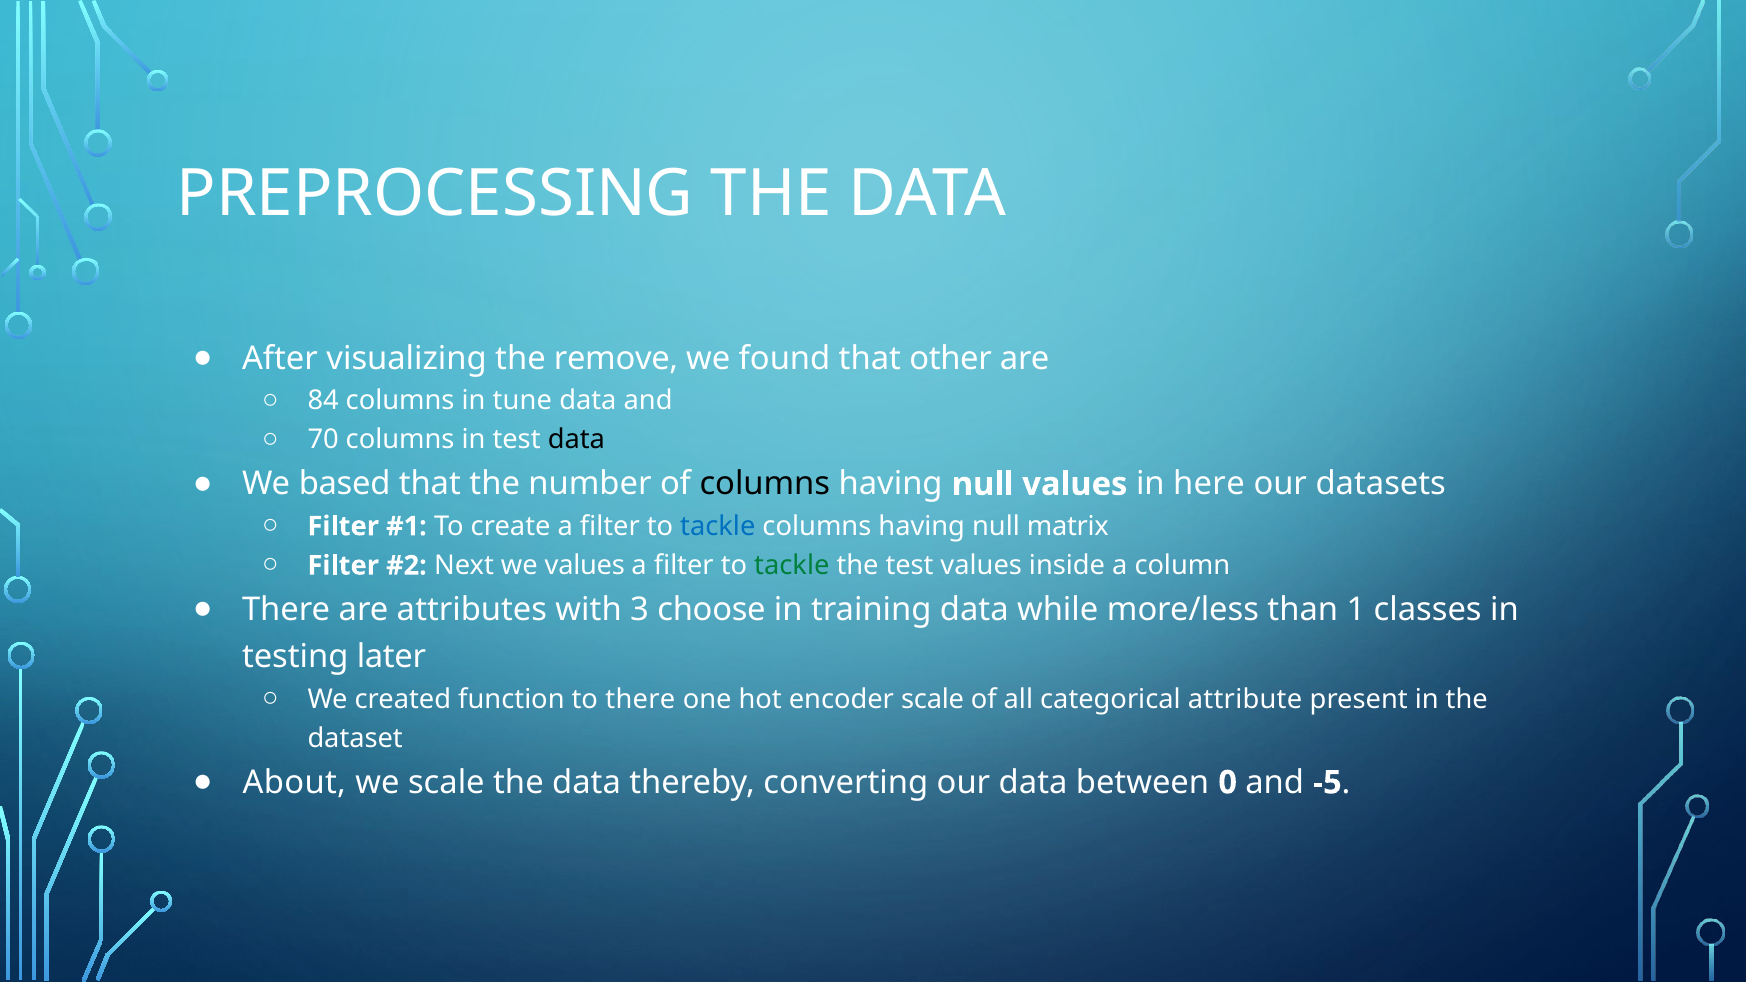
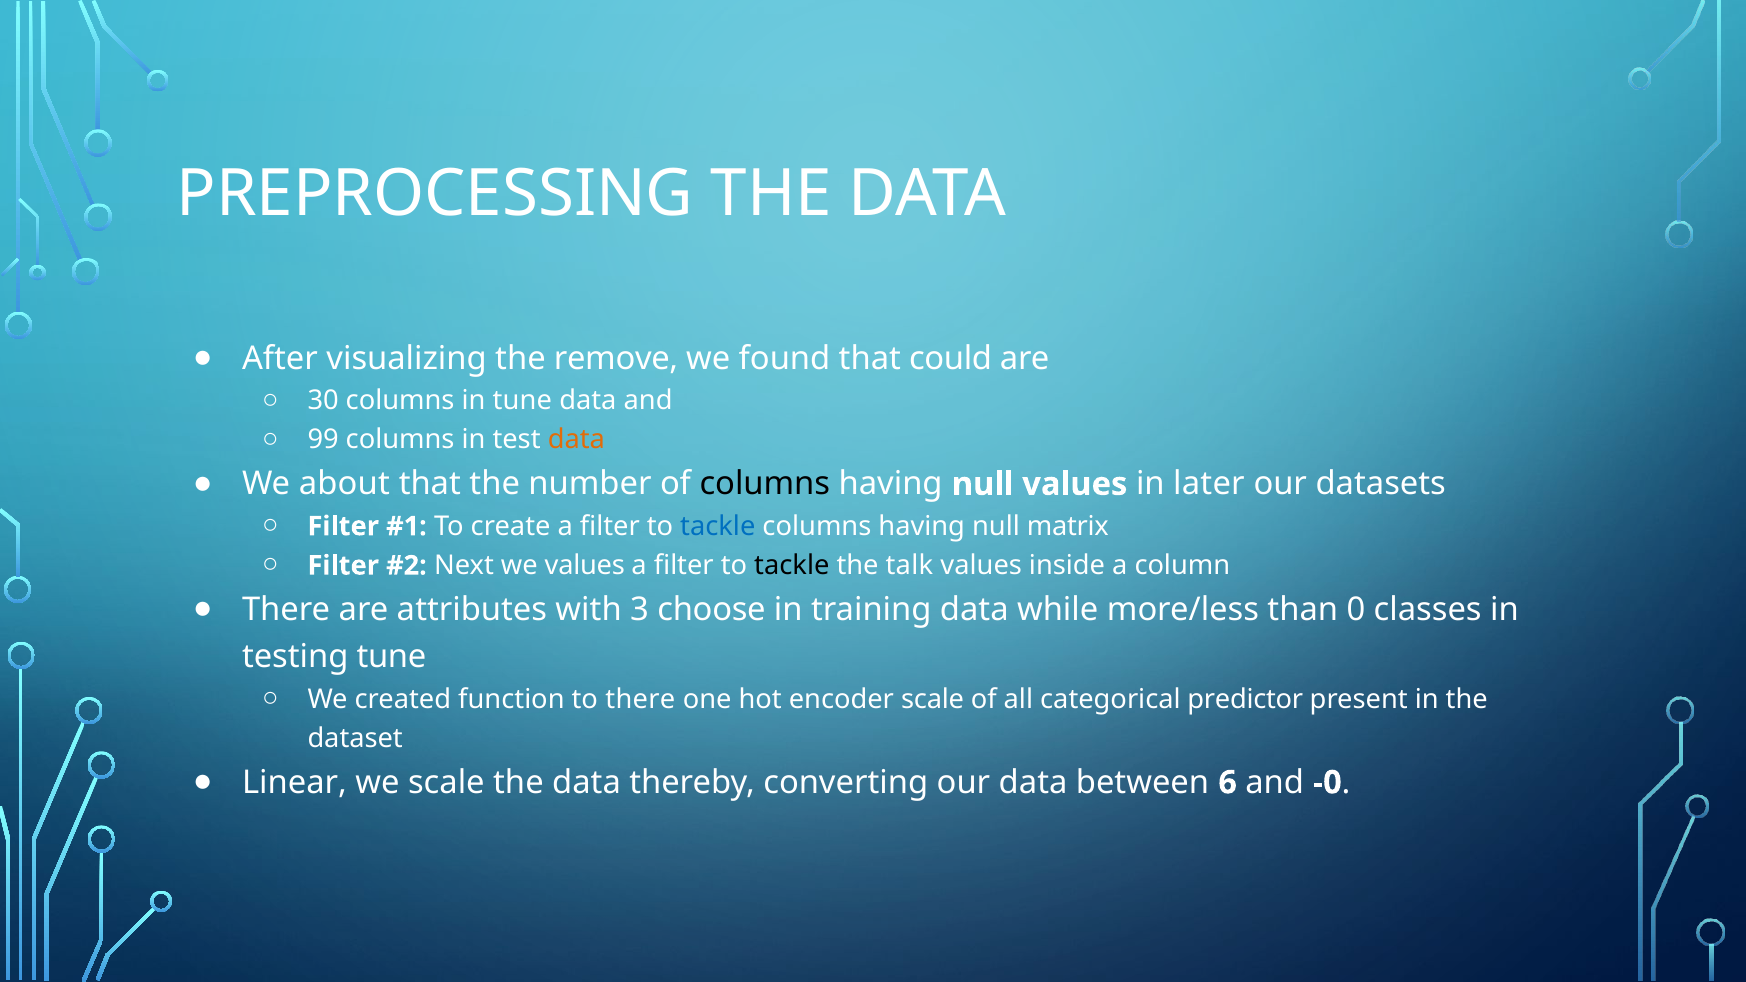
other: other -> could (951, 358)
84: 84 -> 30 (323, 401)
70: 70 -> 99 (323, 440)
data colour: black -> orange (576, 440)
based: based -> about (344, 484)
here: here -> later (1209, 484)
tackle colour: green -> black (792, 566)
the test: test -> talk (909, 566)
1: 1 -> 0 (1356, 610)
testing later: later -> tune (391, 657)
attribute: attribute -> predictor (1245, 699)
About: About -> Linear (295, 783)
0: 0 -> 6 (1228, 783)
-5: -5 -> -0 (1327, 783)
